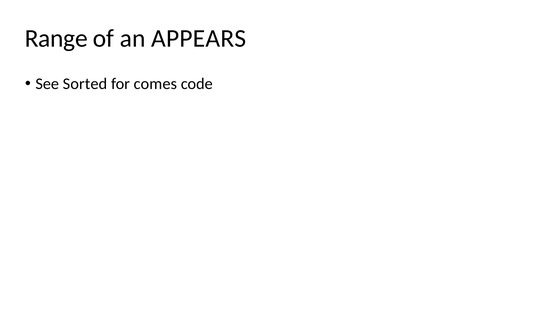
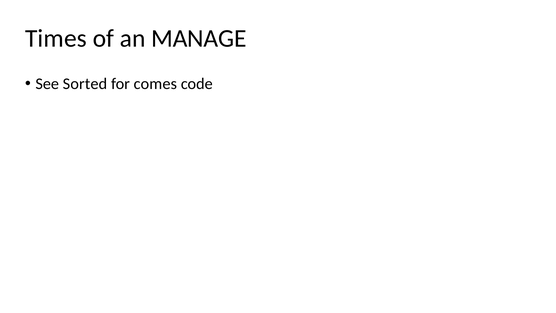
Range: Range -> Times (56, 38)
APPEARS: APPEARS -> MANAGE (199, 38)
